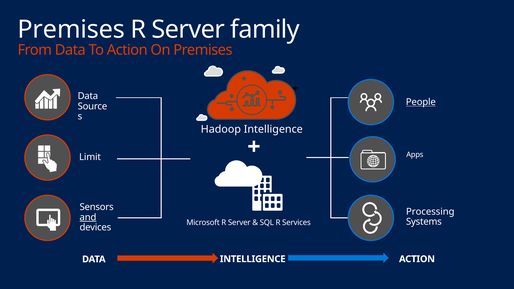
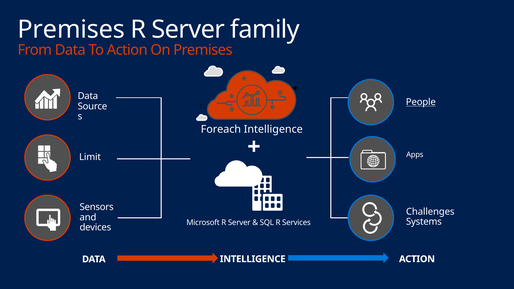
Hadoop: Hadoop -> Foreach (221, 129)
Processing: Processing -> Challenges (430, 212)
and underline: present -> none (88, 217)
